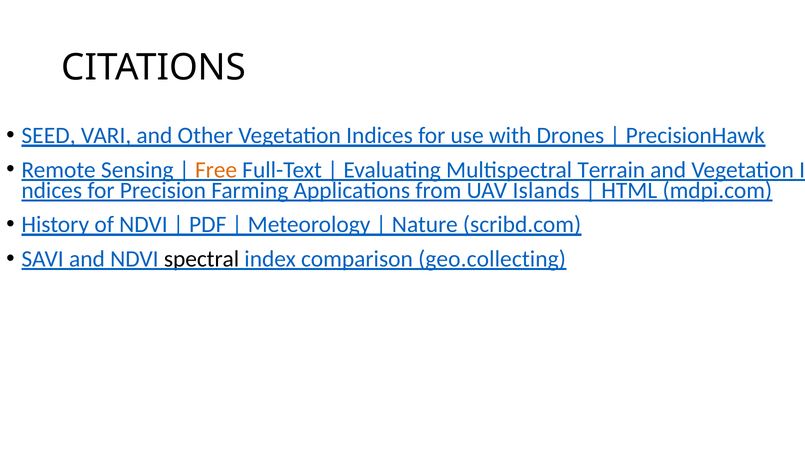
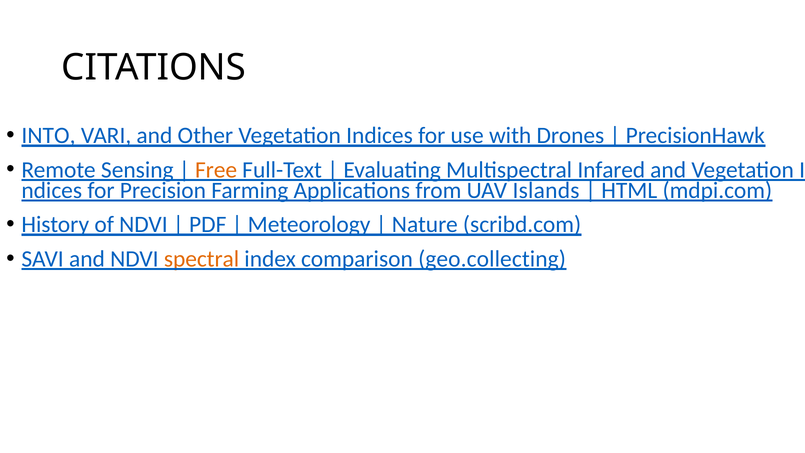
SEED: SEED -> INTO (49, 136)
Terrain: Terrain -> Infared (611, 170)
spectral colour: black -> orange (202, 259)
